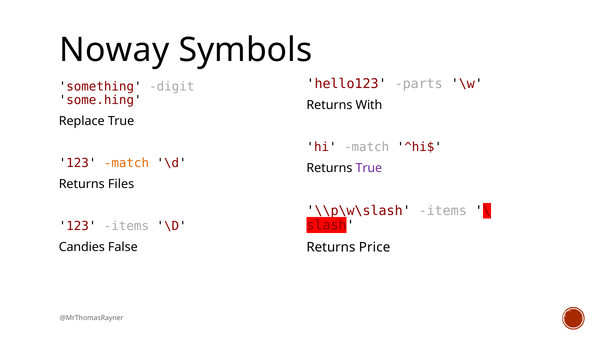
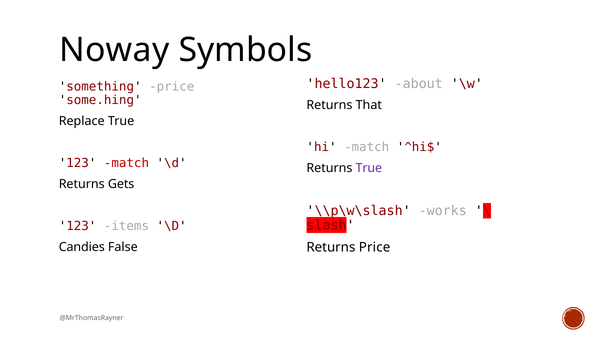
parts: parts -> about (419, 84)
something digit: digit -> price (172, 86)
With: With -> That (369, 105)
match colour: orange -> red (126, 163)
Files: Files -> Gets (121, 184)
\\p\w\slash items: items -> works (443, 211)
